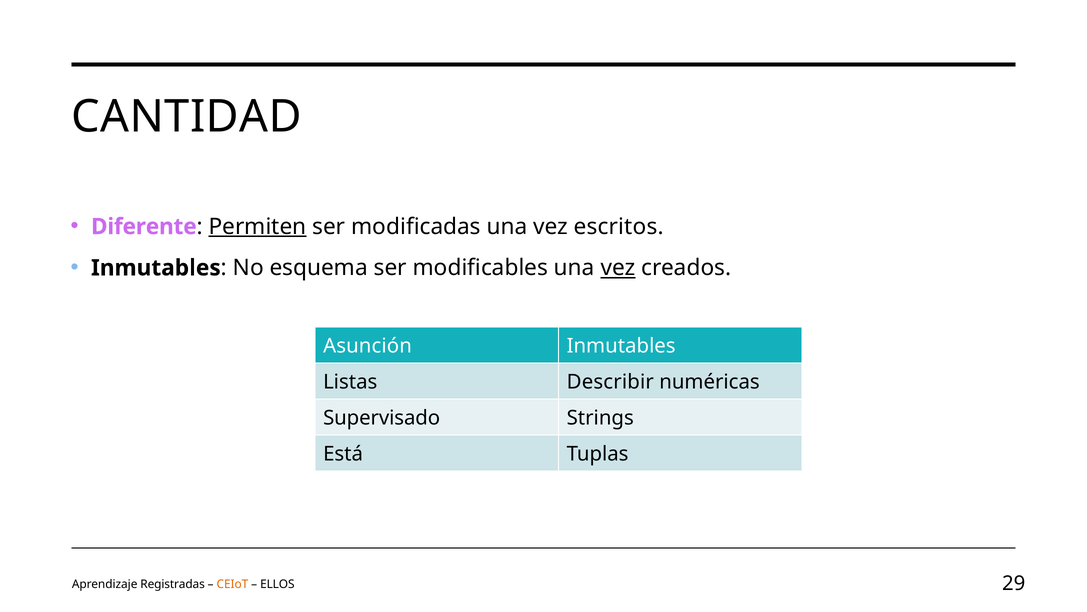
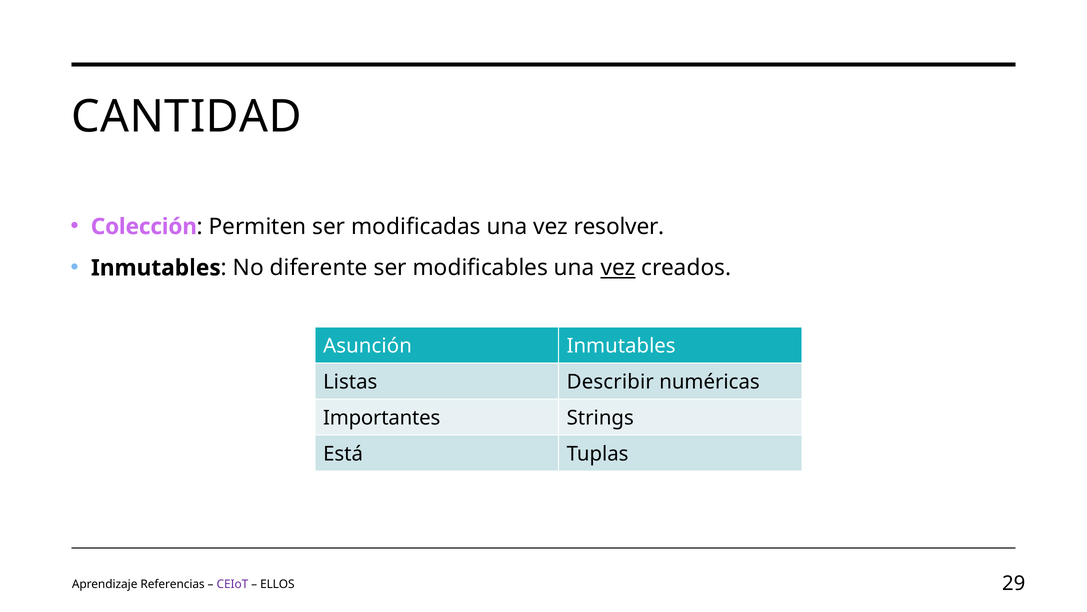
Diferente: Diferente -> Colección (144, 226)
Permiten underline: present -> none (257, 226)
escritos: escritos -> resolver (619, 226)
esquema: esquema -> diferente (319, 268)
Supervisado: Supervisado -> Importantes (382, 418)
Registradas: Registradas -> Referencias (173, 584)
CEIoT colour: orange -> purple (232, 584)
